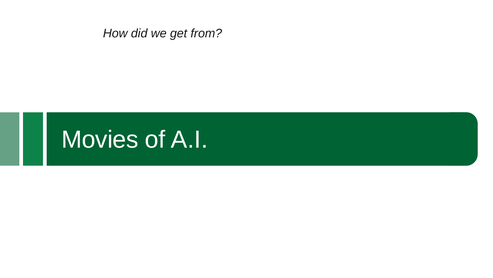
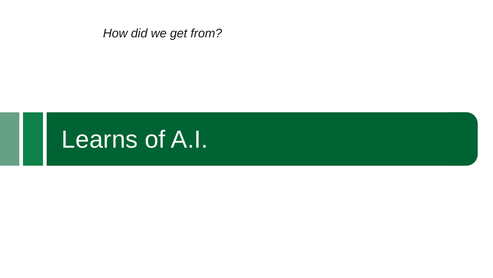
Movies: Movies -> Learns (100, 139)
